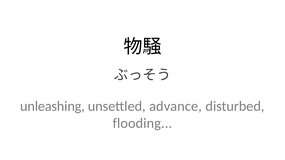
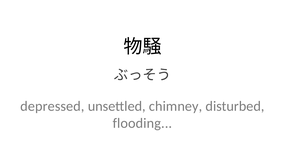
unleashing: unleashing -> depressed (52, 106)
advance: advance -> chimney (176, 106)
